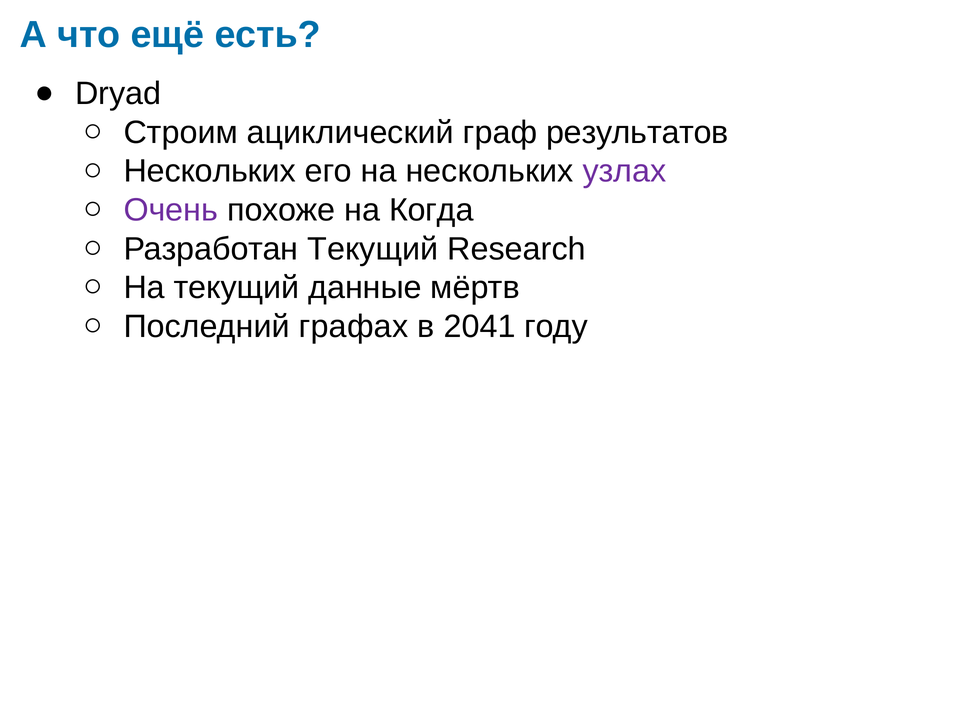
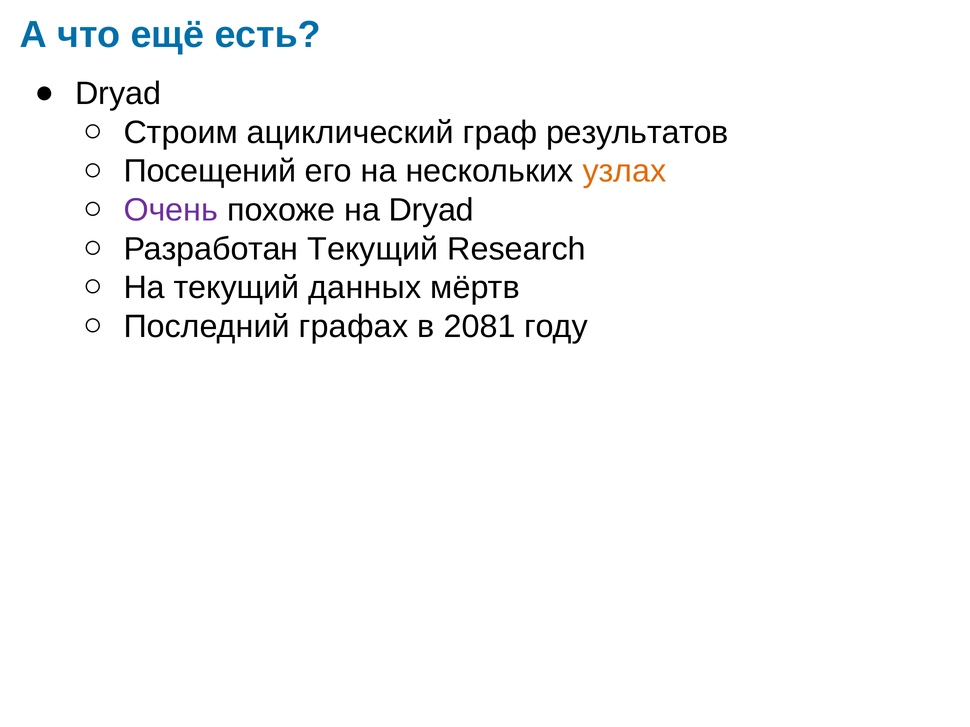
Нескольких: Нескольких -> Посещений (210, 171)
узлах colour: purple -> orange (624, 171)
на Когда: Когда -> Dryad (431, 210)
данные: данные -> данных (365, 288)
2041: 2041 -> 2081 (480, 327)
